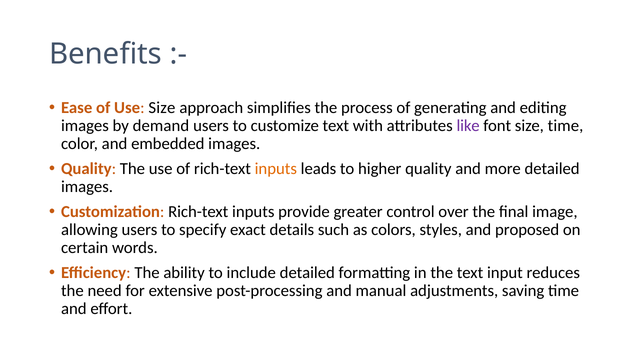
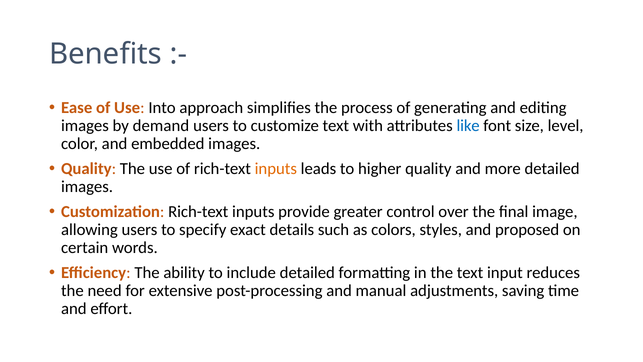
Use Size: Size -> Into (162, 108)
like colour: purple -> blue (468, 126)
size time: time -> level (566, 126)
